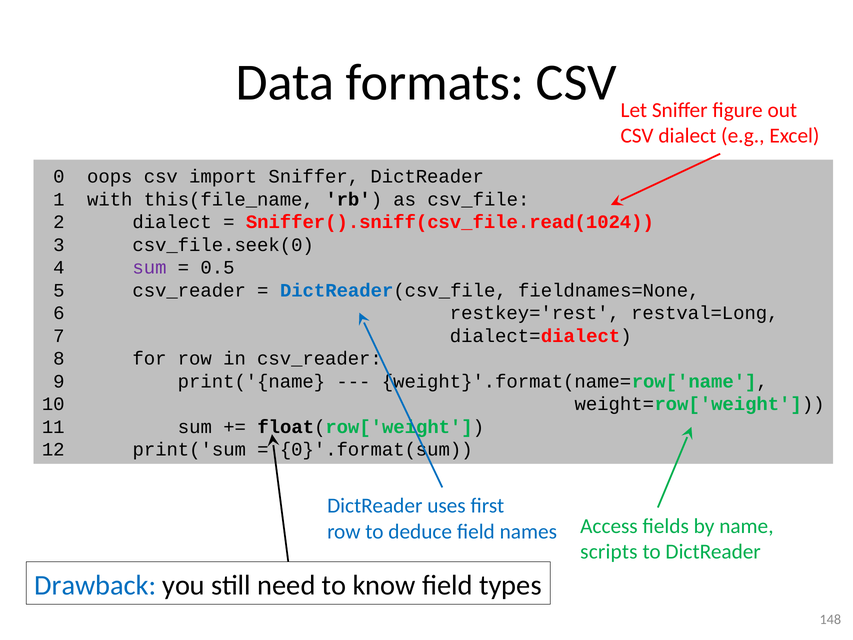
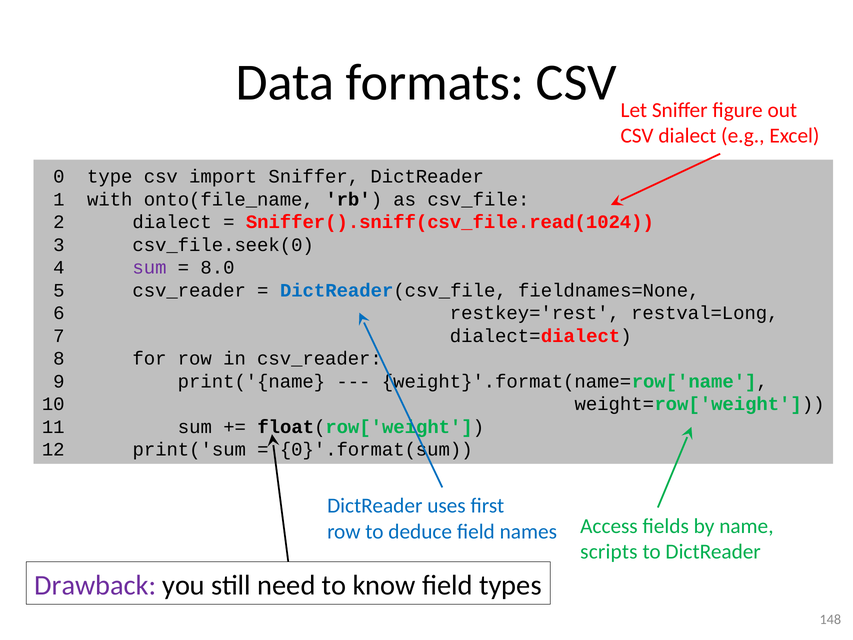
oops: oops -> type (110, 177)
this(file_name: this(file_name -> onto(file_name (229, 199)
0.5: 0.5 -> 8.0 (217, 268)
Drawback colour: blue -> purple (95, 585)
